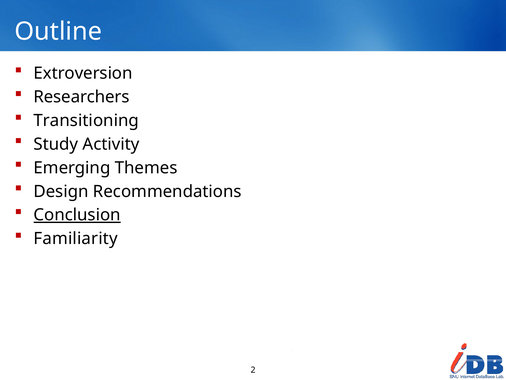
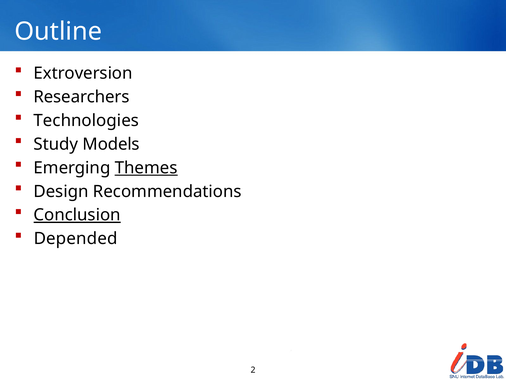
Transitioning: Transitioning -> Technologies (86, 120)
Activity: Activity -> Models (111, 144)
Themes underline: none -> present (146, 168)
Familiarity: Familiarity -> Depended (76, 238)
